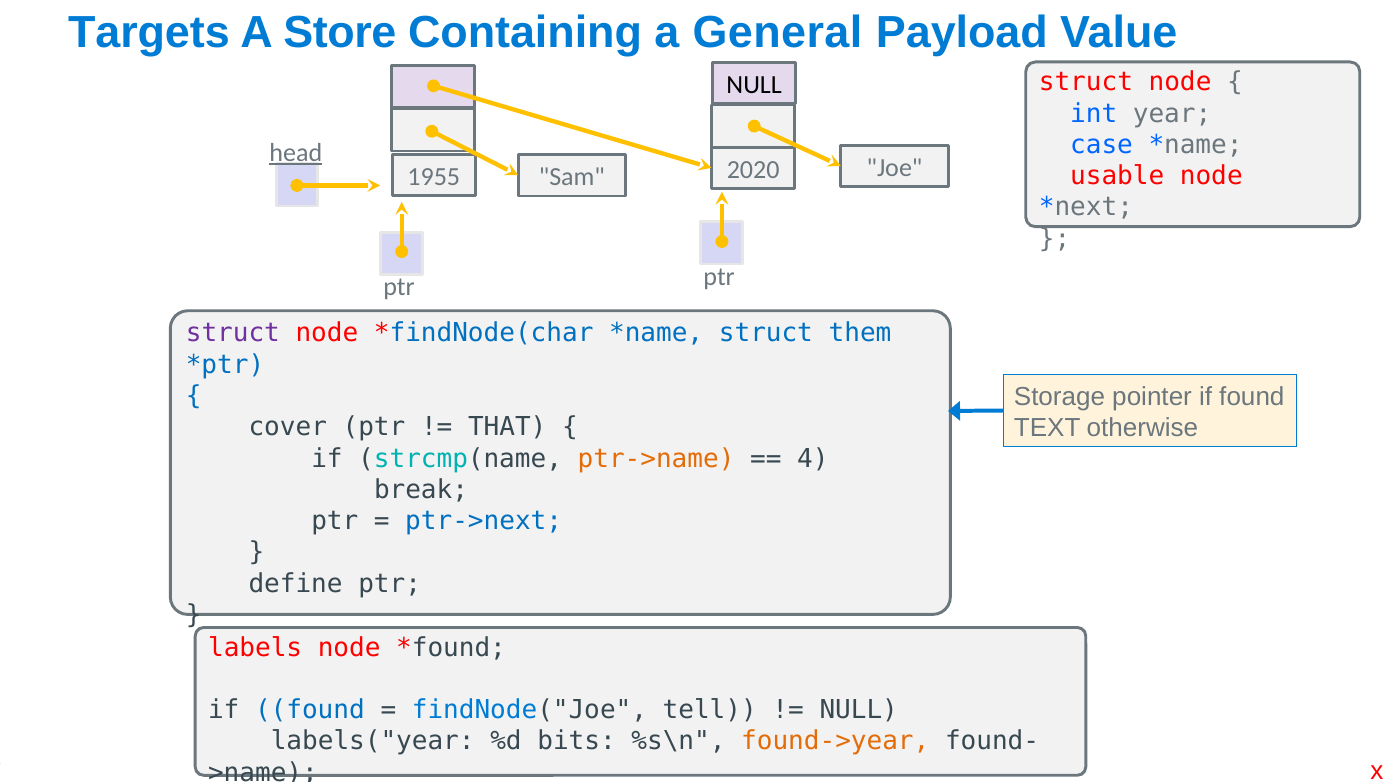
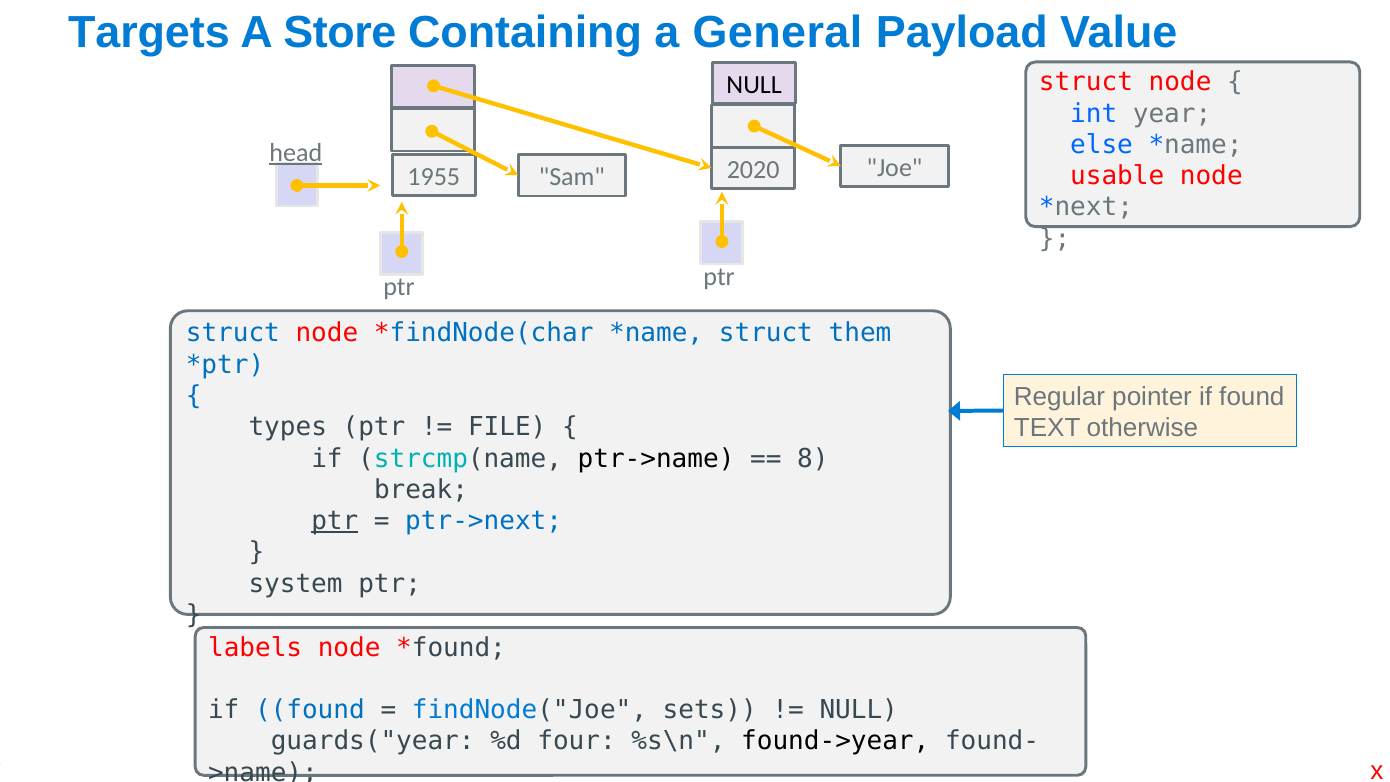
case: case -> else (1102, 145)
struct colour: purple -> blue (233, 333)
Storage: Storage -> Regular (1060, 397)
cover: cover -> types (288, 427)
THAT: THAT -> FILE (507, 427)
ptr->name colour: orange -> black (656, 458)
4: 4 -> 8 (813, 458)
ptr underline: none -> present (335, 521)
define: define -> system (296, 583)
tell: tell -> sets (710, 710)
labels("year: labels("year -> guards("year (373, 741)
bits: bits -> four (577, 741)
found->year colour: orange -> black (835, 741)
